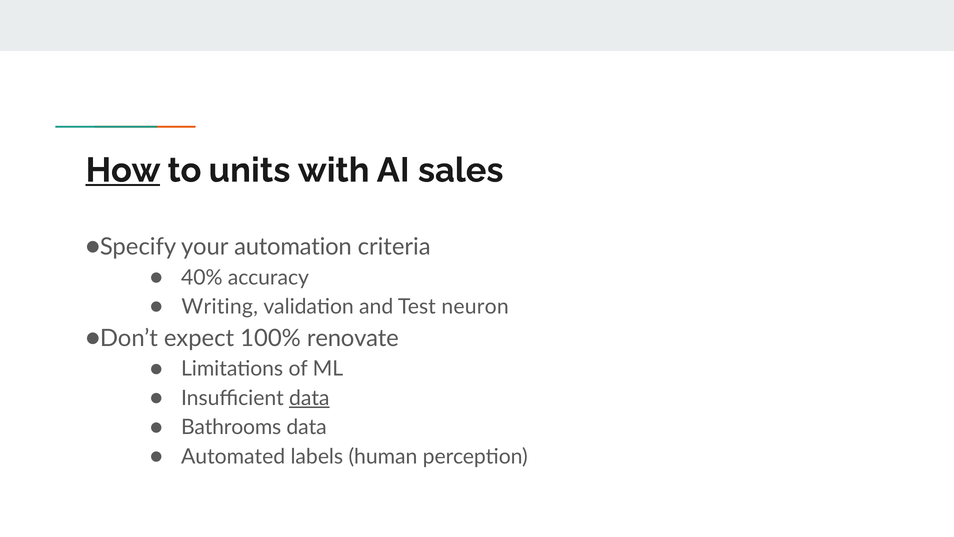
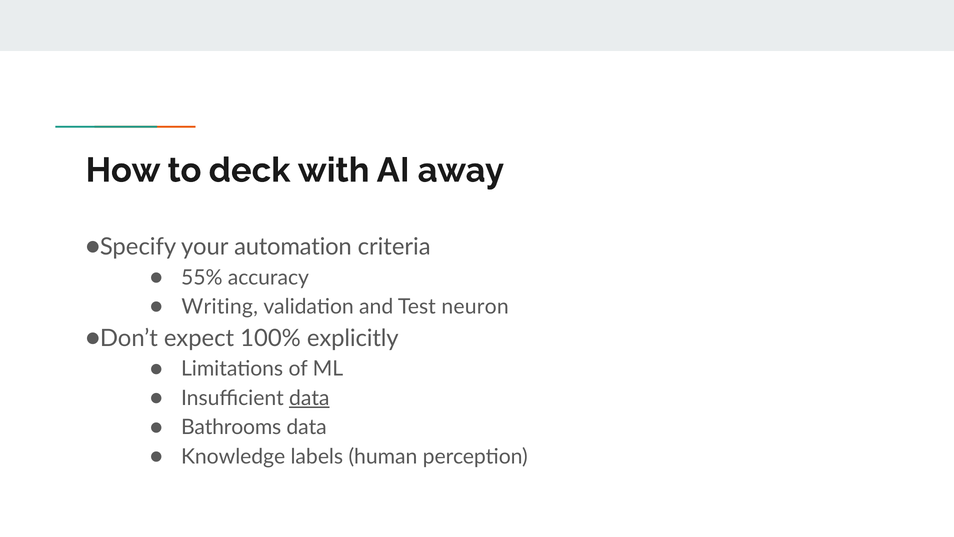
How underline: present -> none (123, 170)
units: units -> deck (250, 170)
sales: sales -> away (461, 170)
40%: 40% -> 55% (202, 277)
renovate: renovate -> explicitly (353, 338)
Automated: Automated -> Knowledge (233, 456)
